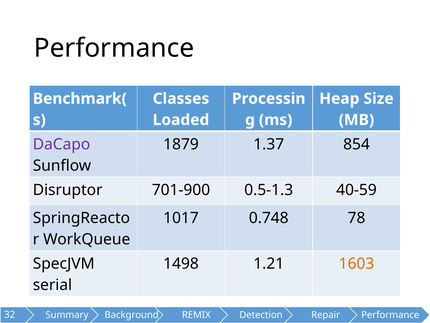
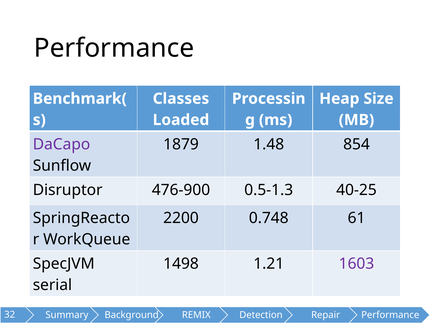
1.37: 1.37 -> 1.48 (269, 144)
701-900: 701-900 -> 476-900 (181, 190)
40-59: 40-59 -> 40-25 (356, 190)
1017: 1017 -> 2200 (181, 218)
78: 78 -> 61 (357, 218)
1603 colour: orange -> purple (356, 263)
